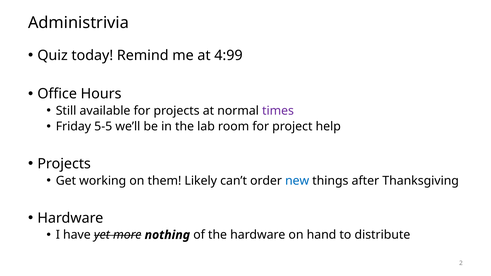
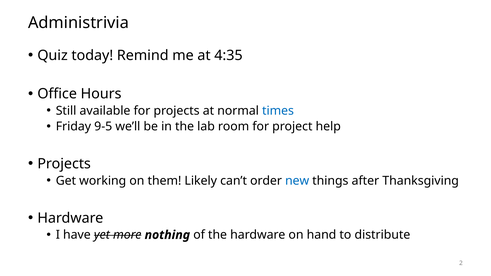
4:99: 4:99 -> 4:35 (228, 55)
times colour: purple -> blue (278, 111)
5-5: 5-5 -> 9-5 (103, 127)
